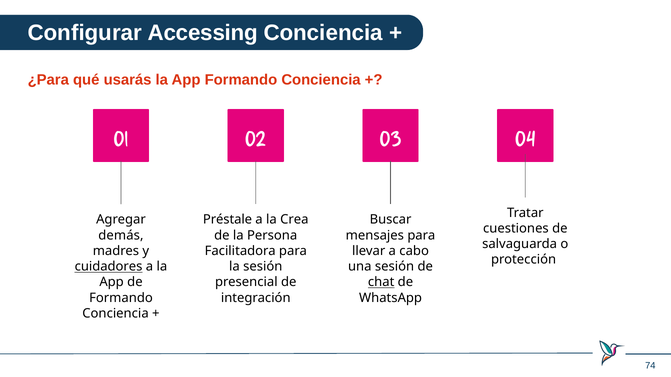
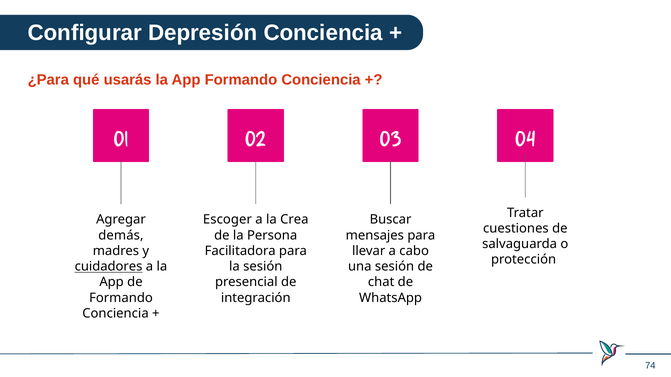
Accessing: Accessing -> Depresión (203, 33)
Préstale: Préstale -> Escoger (227, 220)
chat underline: present -> none (381, 283)
